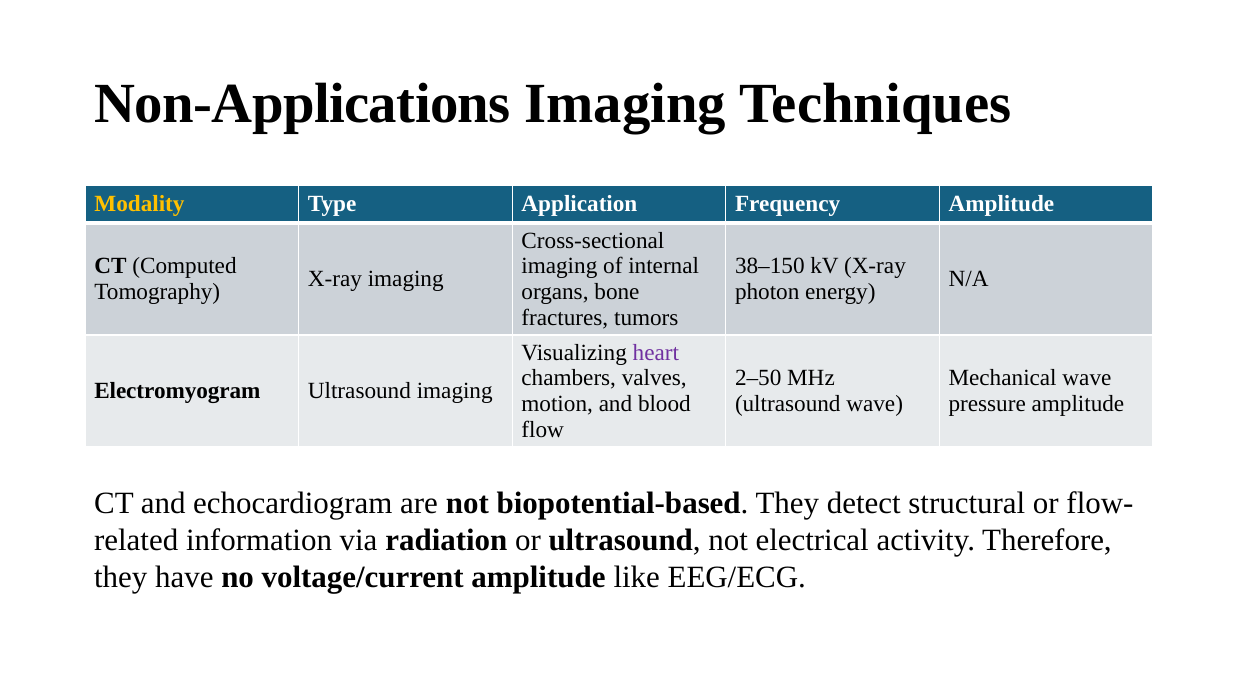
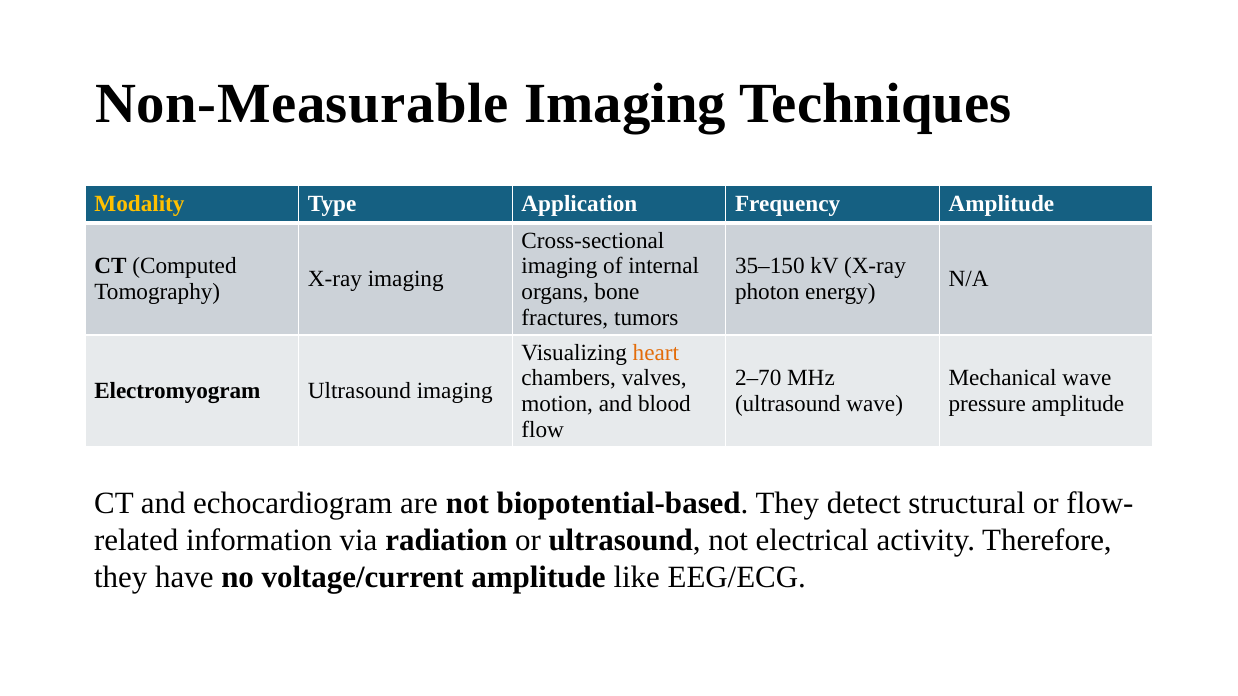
Non-Applications: Non-Applications -> Non-Measurable (302, 104)
38–150: 38–150 -> 35–150 (770, 266)
heart colour: purple -> orange (656, 353)
2–50: 2–50 -> 2–70 (758, 379)
